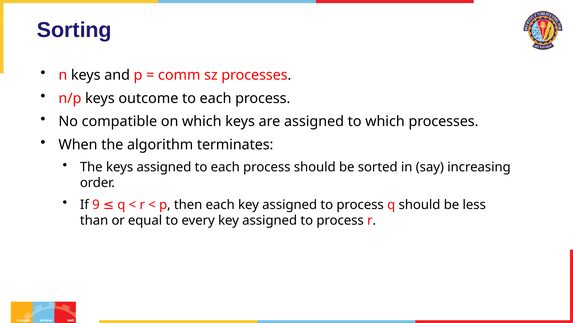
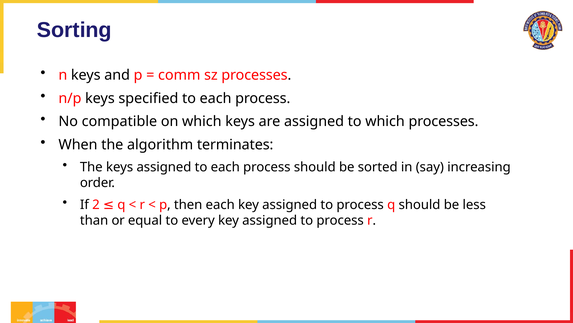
outcome: outcome -> specified (148, 98)
9: 9 -> 2 (96, 204)
